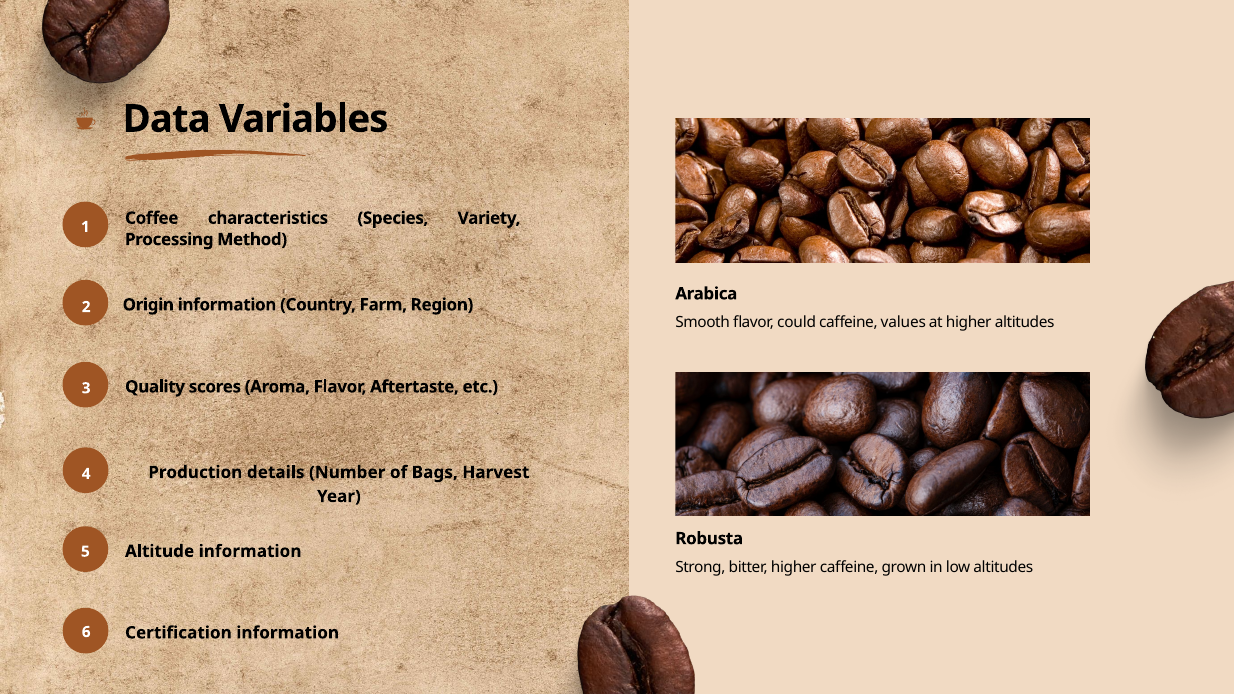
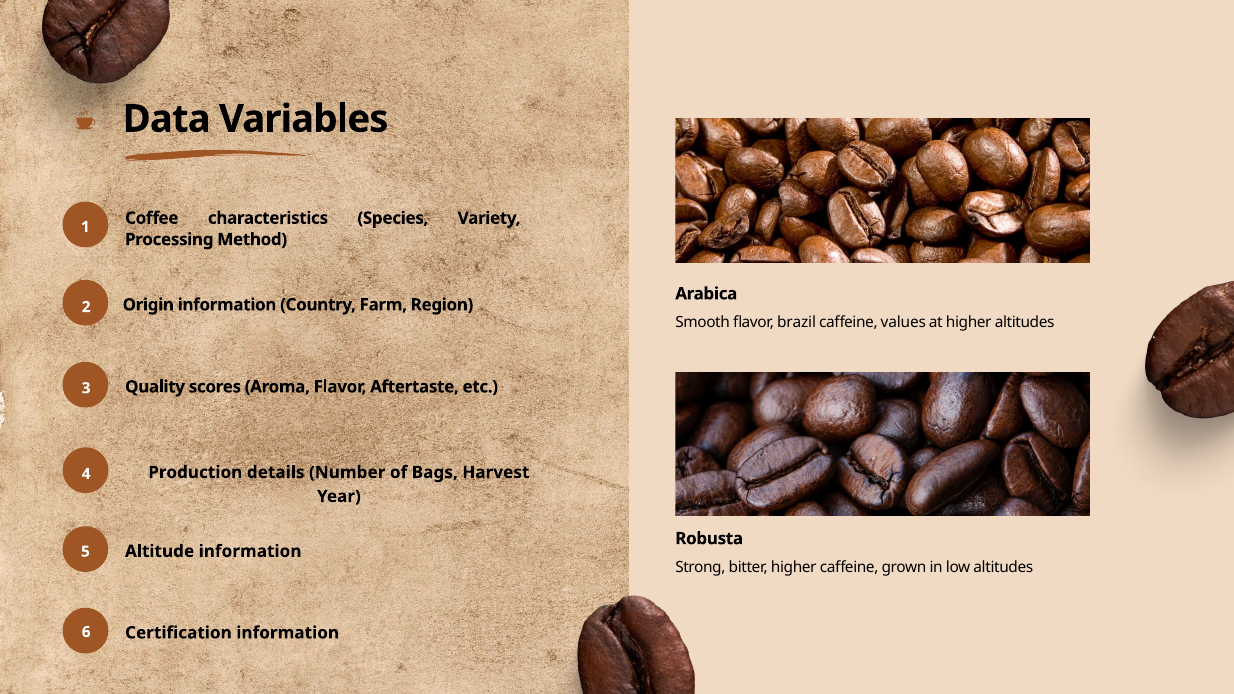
could: could -> brazil (797, 323)
